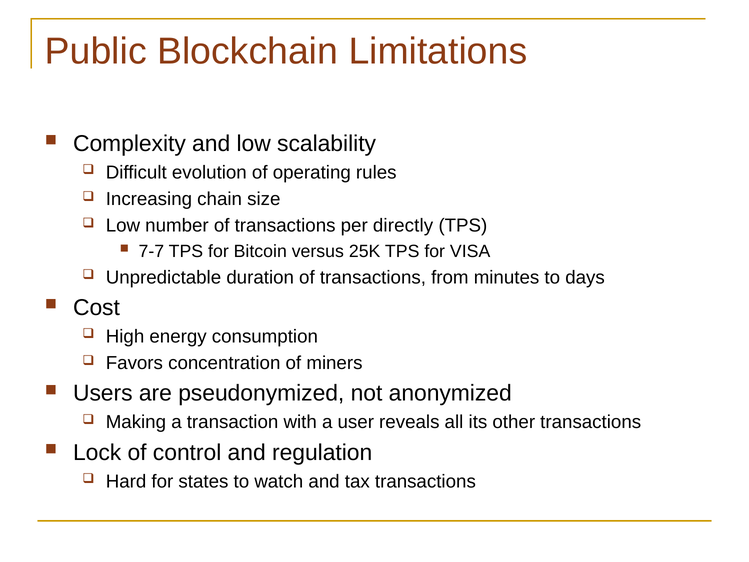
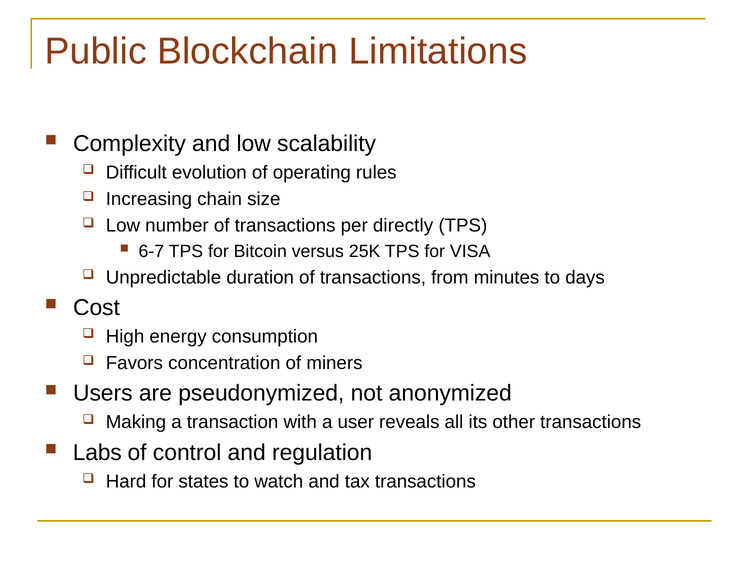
7-7: 7-7 -> 6-7 (151, 251)
Lock: Lock -> Labs (97, 452)
